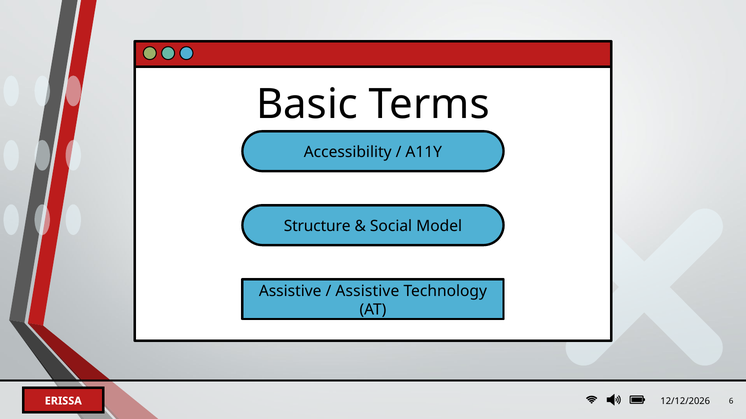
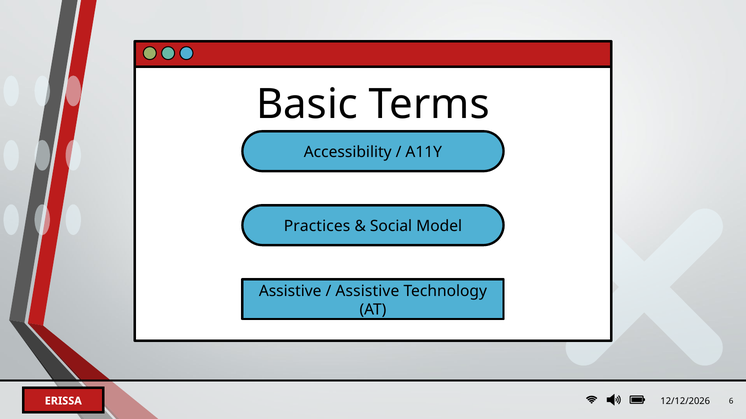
Structure: Structure -> Practices (317, 227)
